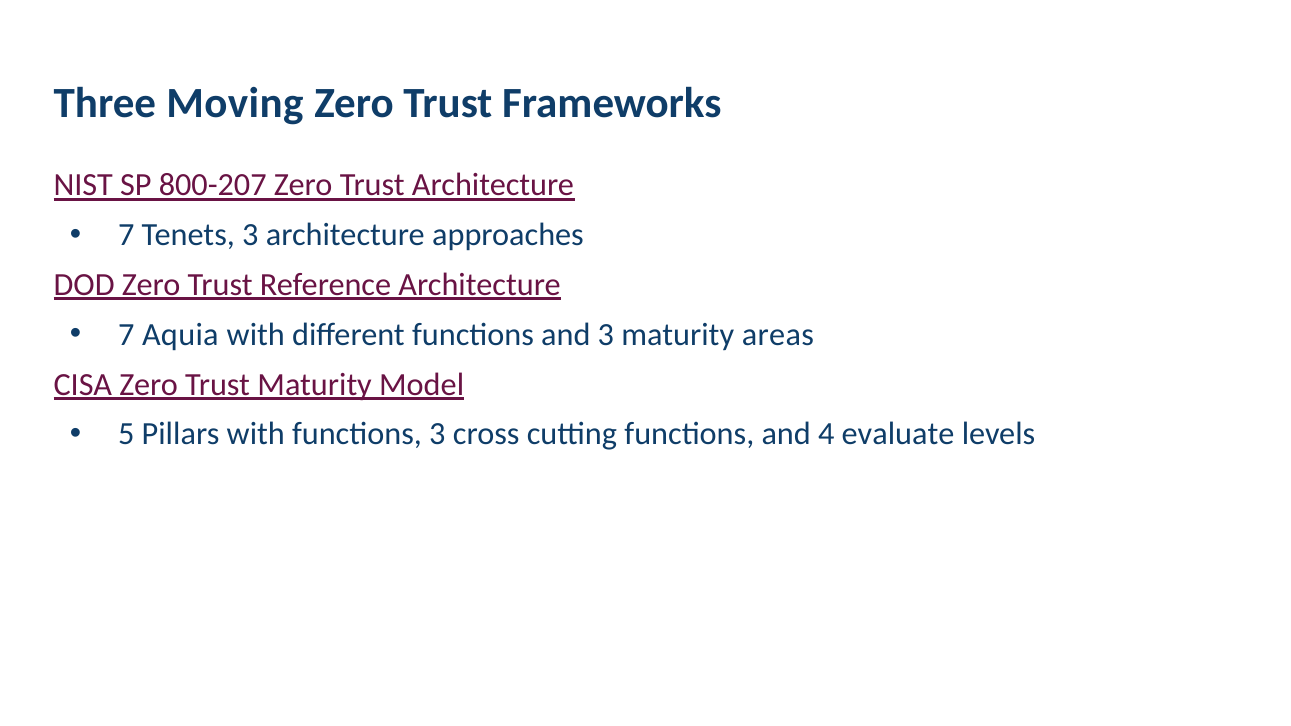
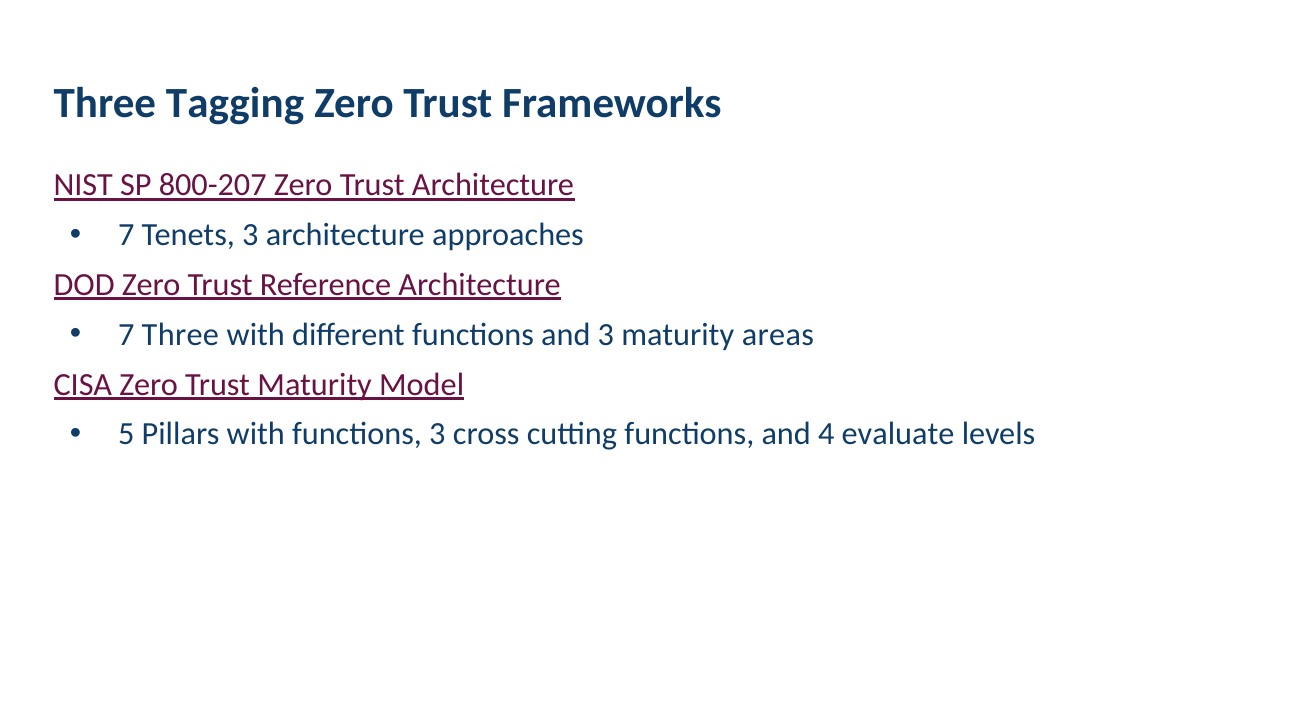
Moving: Moving -> Tagging (235, 103)
7 Aquia: Aquia -> Three (180, 335)
